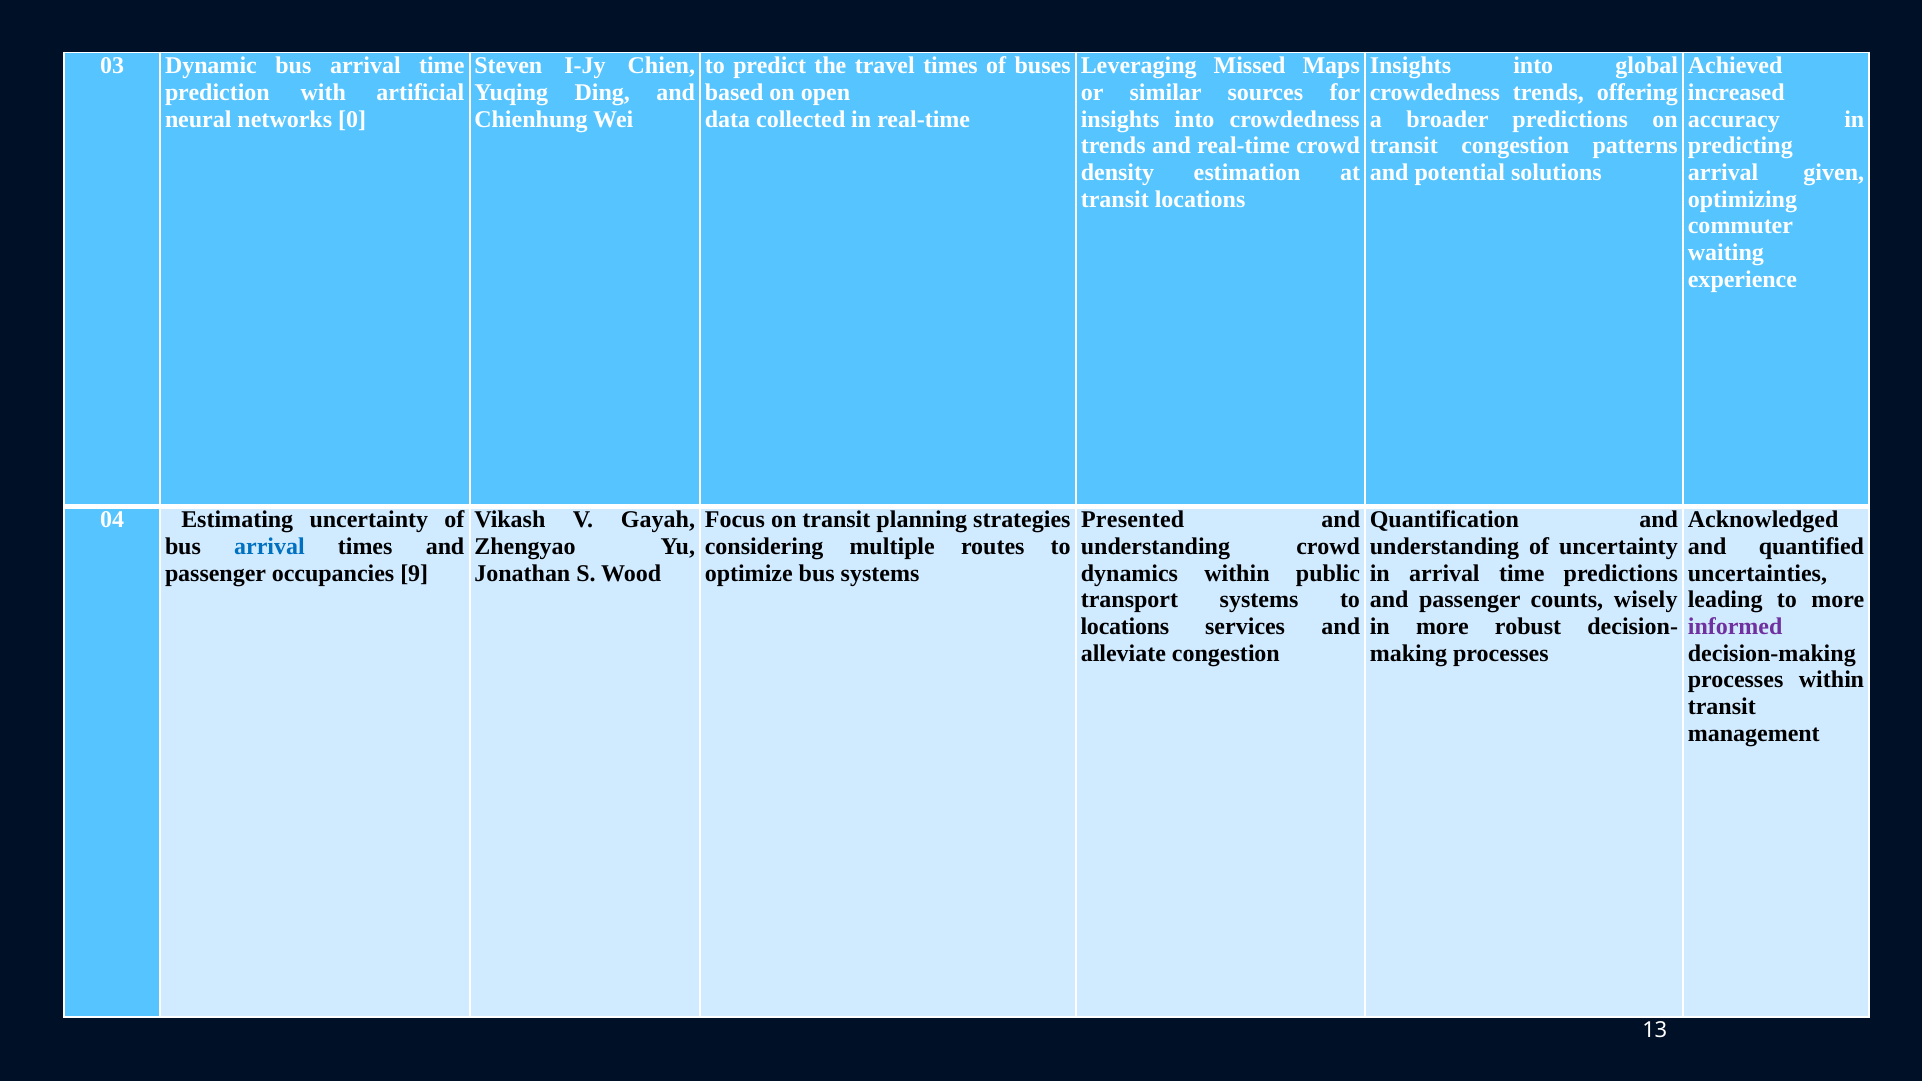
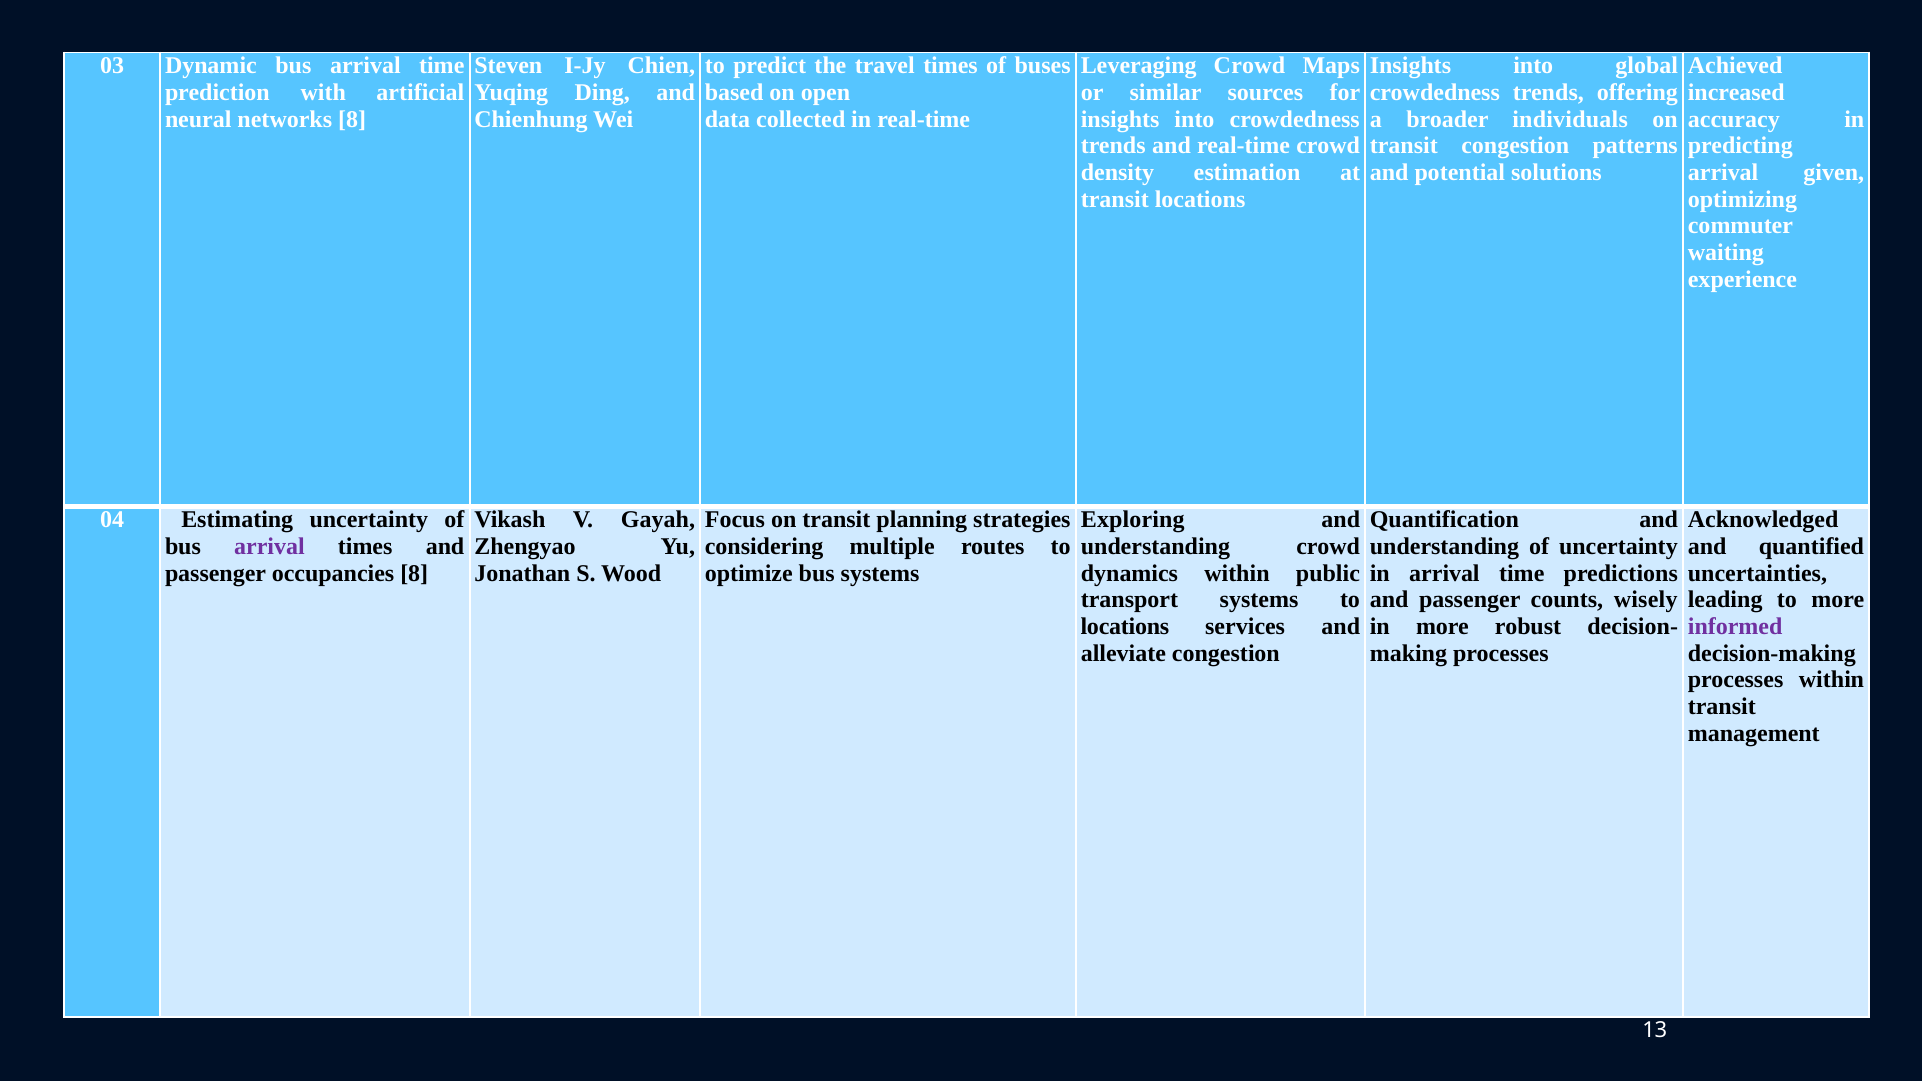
Leveraging Missed: Missed -> Crowd (1250, 66)
networks 0: 0 -> 8 (352, 119)
broader predictions: predictions -> individuals (1570, 119)
Presented: Presented -> Exploring (1133, 520)
arrival colour: blue -> purple (269, 547)
occupancies 9: 9 -> 8 (414, 573)
